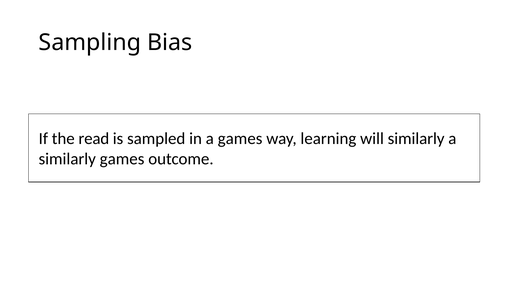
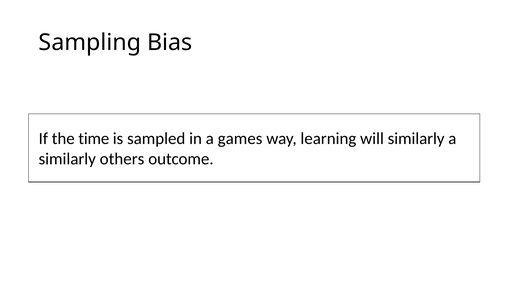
read: read -> time (94, 139)
similarly games: games -> others (122, 159)
